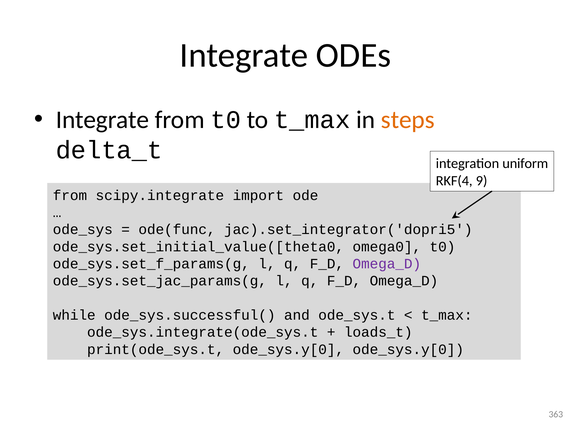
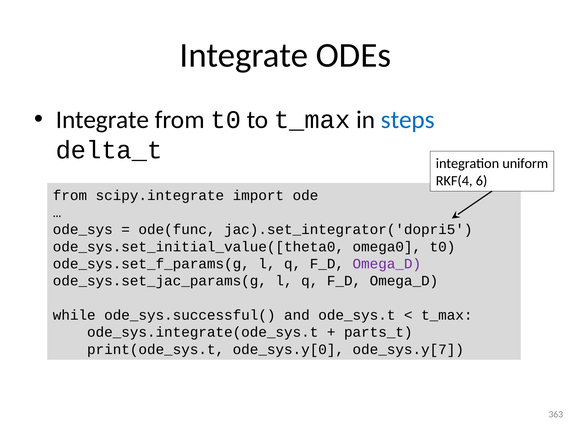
steps colour: orange -> blue (408, 120)
9: 9 -> 6 (482, 181)
loads_t: loads_t -> parts_t (378, 332)
ode_sys.y[0 ode_sys.y[0: ode_sys.y[0 -> ode_sys.y[7 (408, 350)
